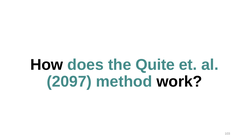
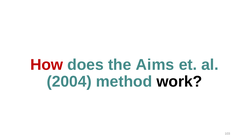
How colour: black -> red (47, 65)
Quite: Quite -> Aims (155, 65)
2097: 2097 -> 2004 (69, 82)
